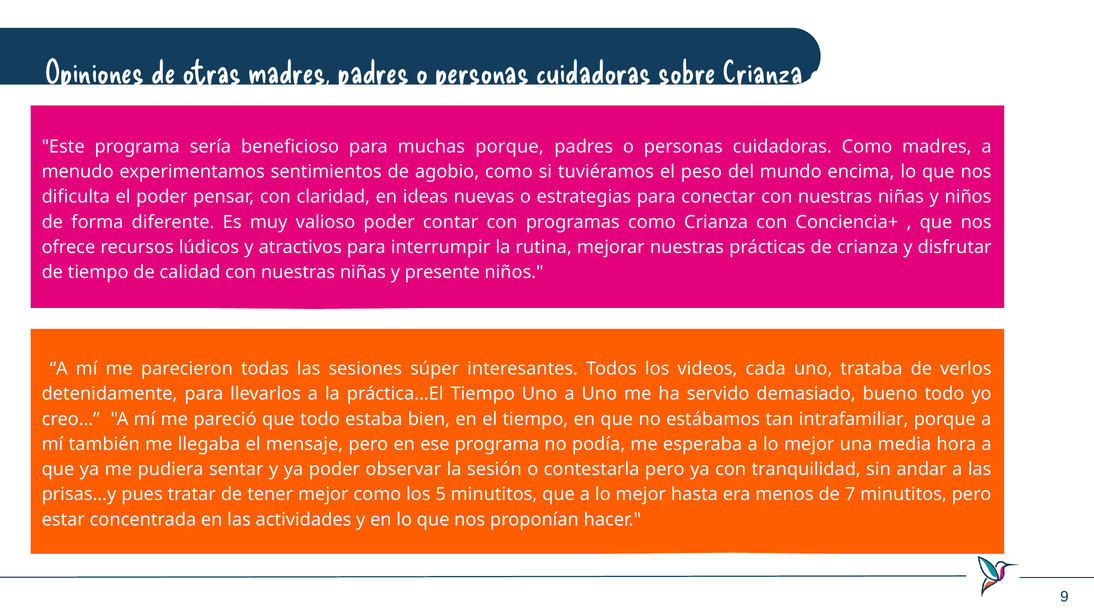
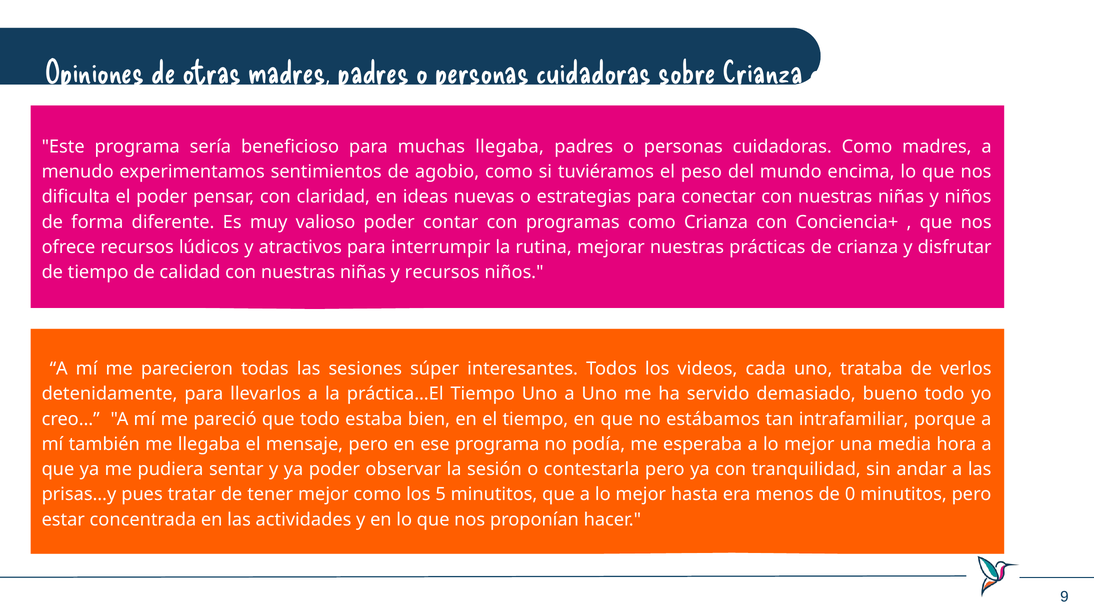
muchas porque: porque -> llegaba (510, 147)
y presente: presente -> recursos (442, 273)
7: 7 -> 0 (850, 495)
